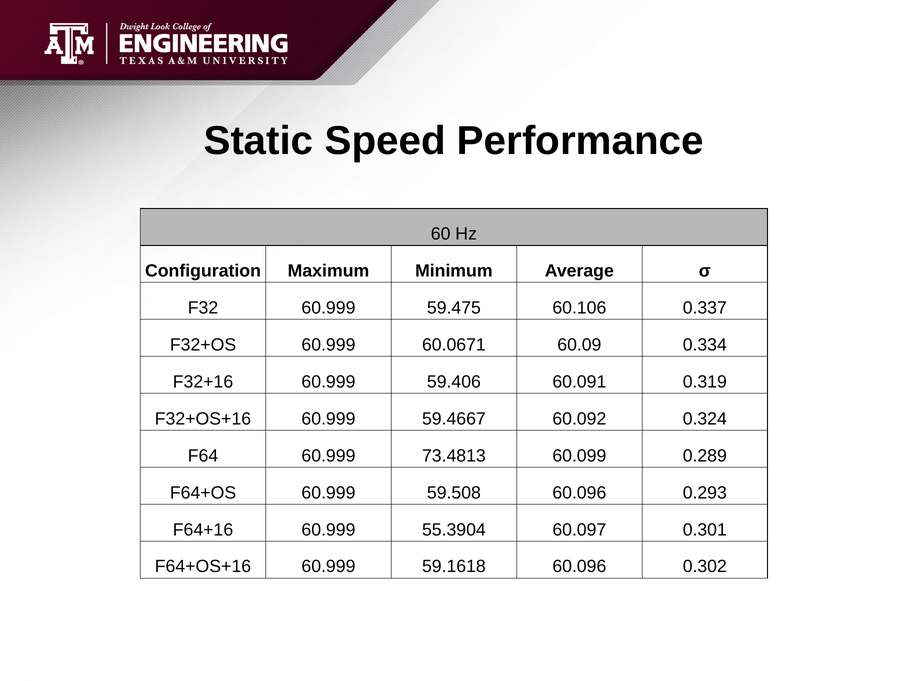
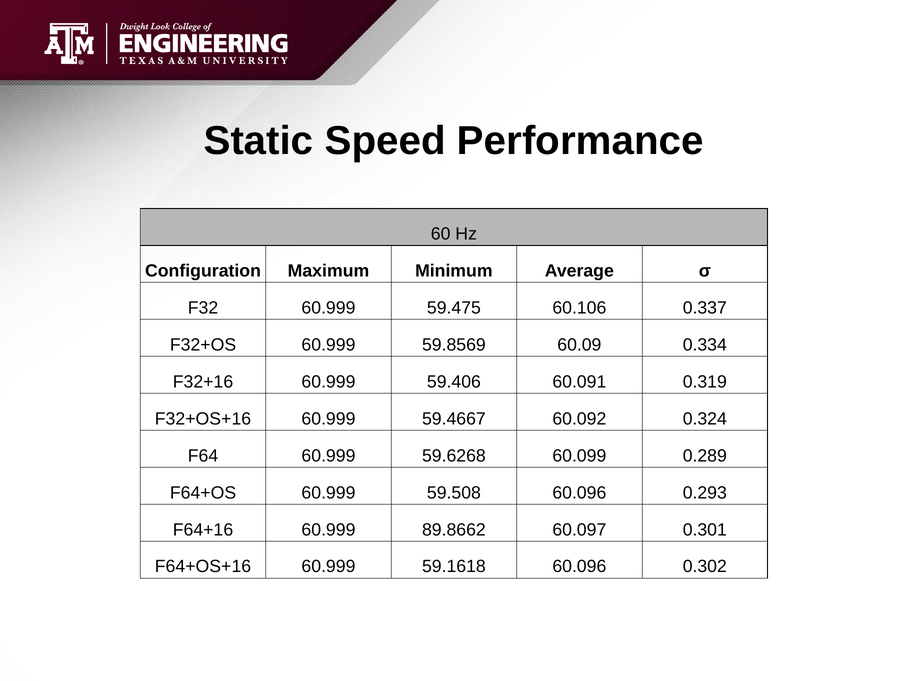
60.0671: 60.0671 -> 59.8569 (454, 345)
73.4813: 73.4813 -> 59.6268 (454, 456)
55.3904: 55.3904 -> 89.8662 (454, 530)
